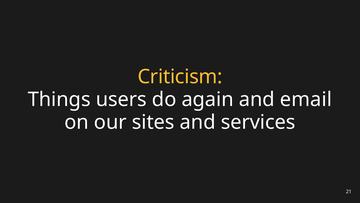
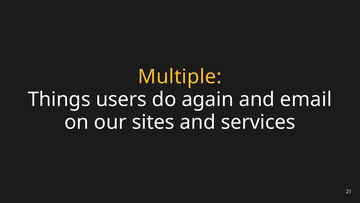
Criticism: Criticism -> Multiple (180, 76)
